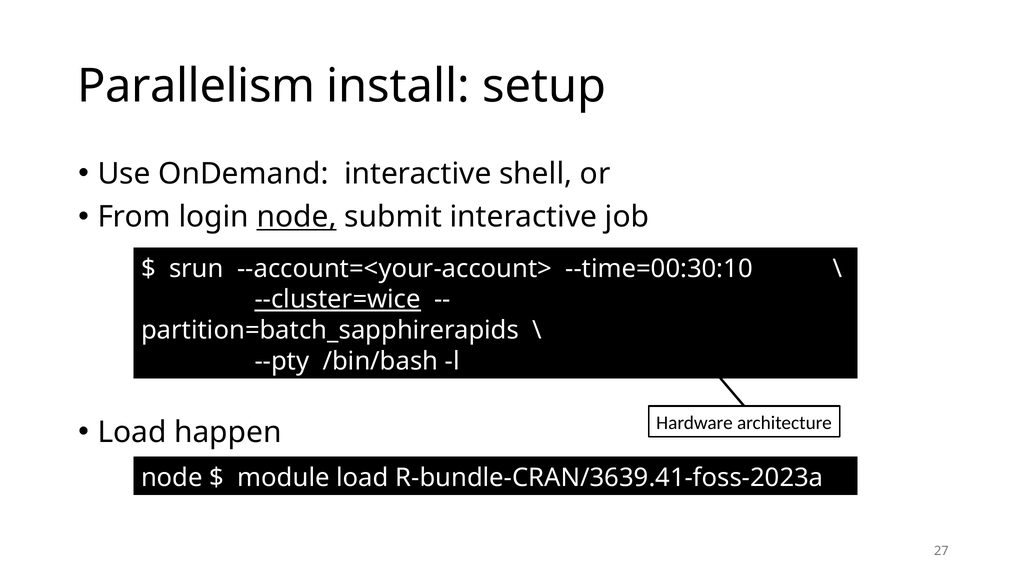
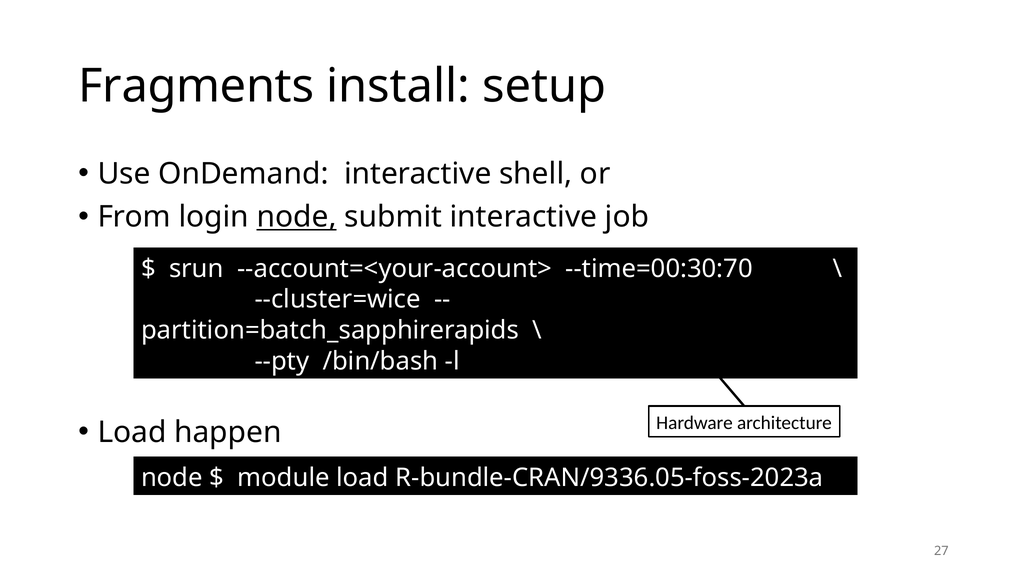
Parallelism: Parallelism -> Fragments (196, 86)
--time=00:30:10: --time=00:30:10 -> --time=00:30:70 (659, 268)
--cluster=wice underline: present -> none (338, 299)
R-bundle-CRAN/3639.41-foss-2023a: R-bundle-CRAN/3639.41-foss-2023a -> R-bundle-CRAN/9336.05-foss-2023a (609, 477)
